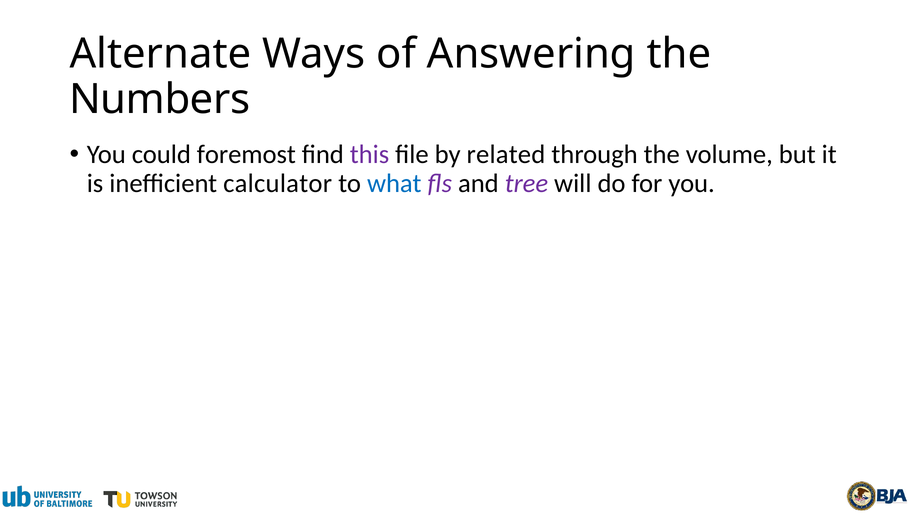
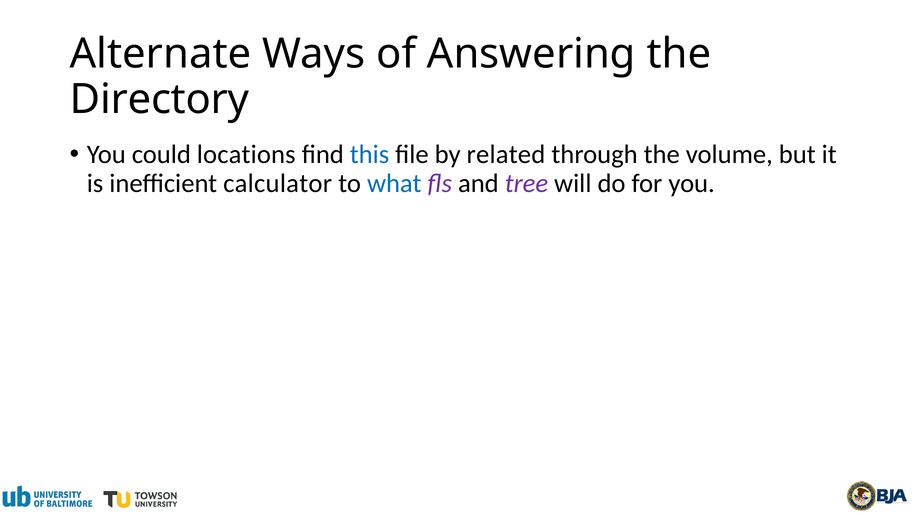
Numbers: Numbers -> Directory (159, 99)
foremost: foremost -> locations (246, 155)
this colour: purple -> blue (370, 155)
